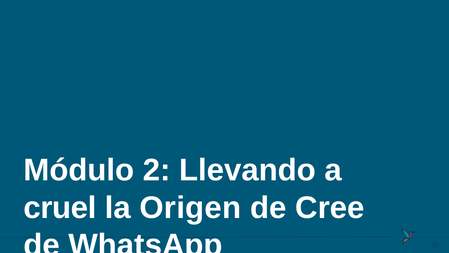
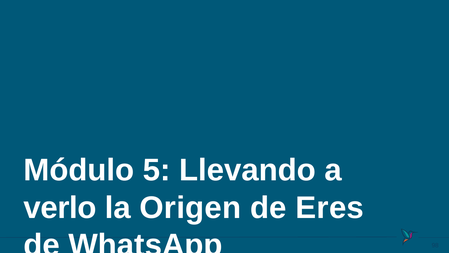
2: 2 -> 5 (157, 170)
cruel: cruel -> verlo (60, 207)
Cree: Cree -> Eres (330, 207)
